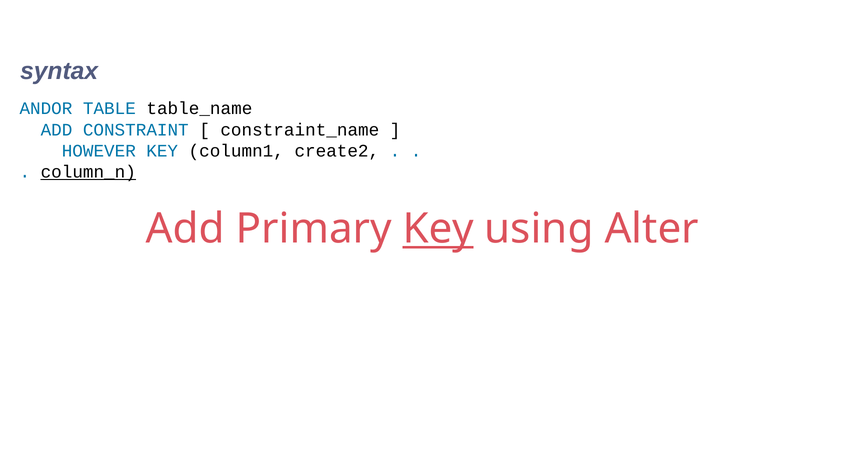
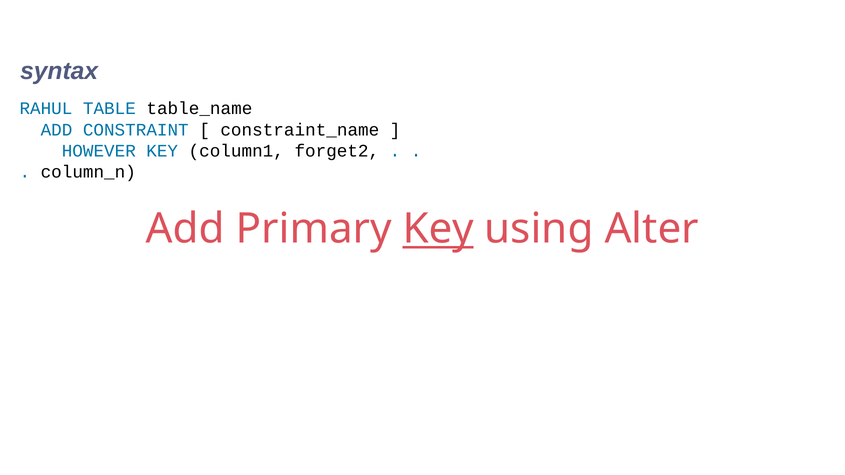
ANDOR: ANDOR -> RAHUL (46, 109)
create2: create2 -> forget2 (337, 151)
column_n underline: present -> none (88, 172)
